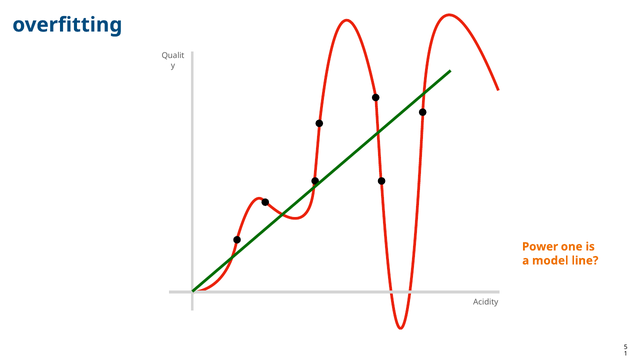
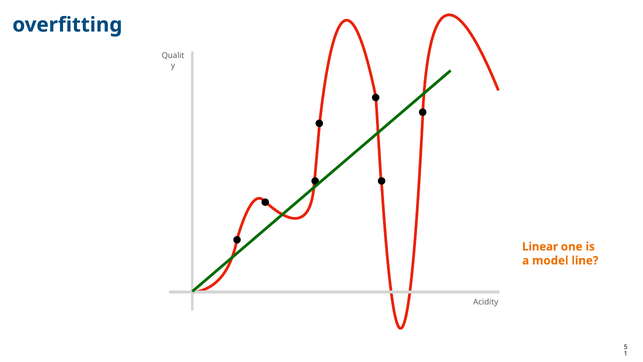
Power: Power -> Linear (540, 246)
